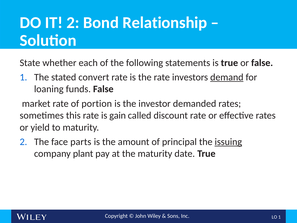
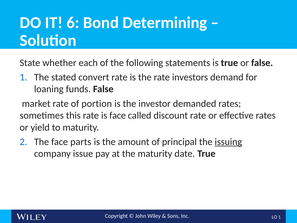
IT 2: 2 -> 6 (73, 23)
Relationship: Relationship -> Determining (165, 23)
demand underline: present -> none (227, 77)
is gain: gain -> face (118, 115)
plant: plant -> issue (83, 154)
